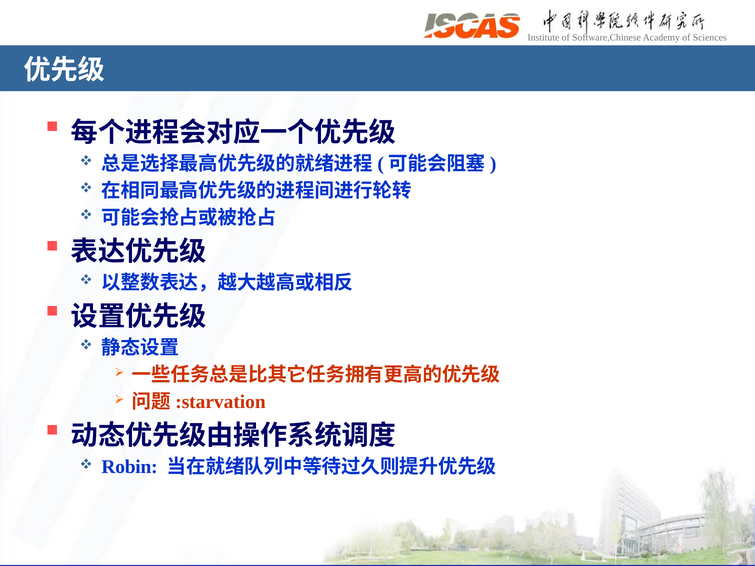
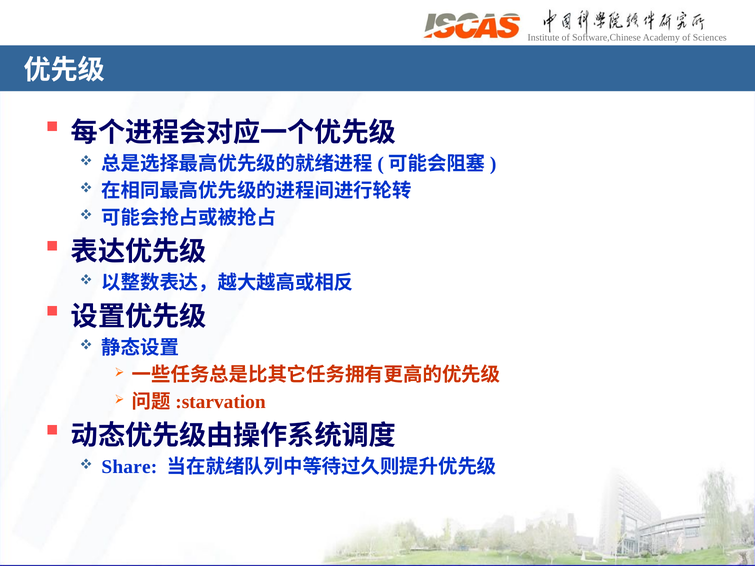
Robin: Robin -> Share (129, 467)
